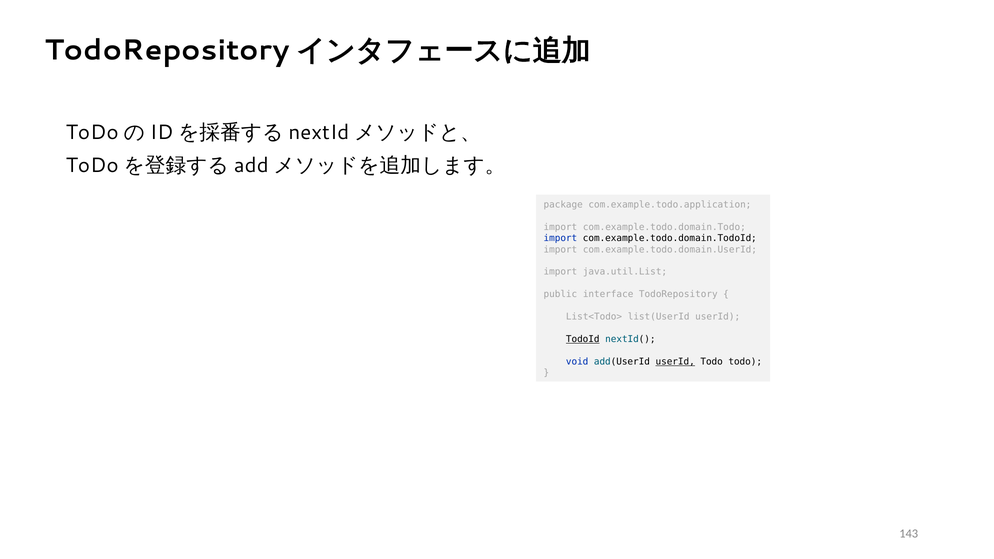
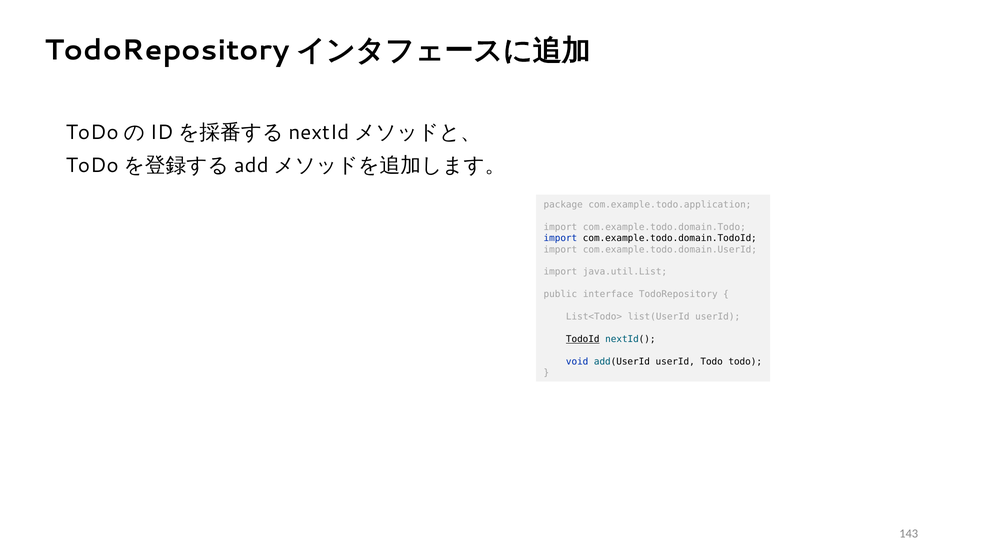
userId underline: present -> none (675, 362)
